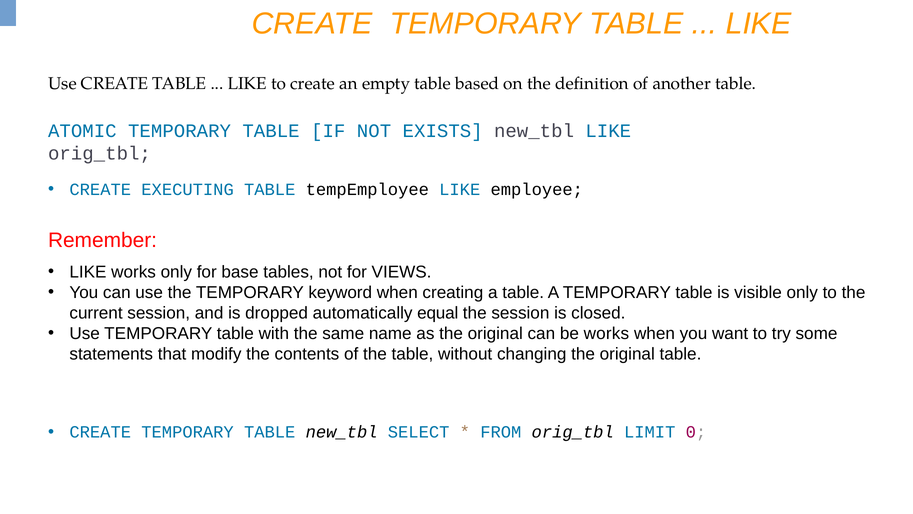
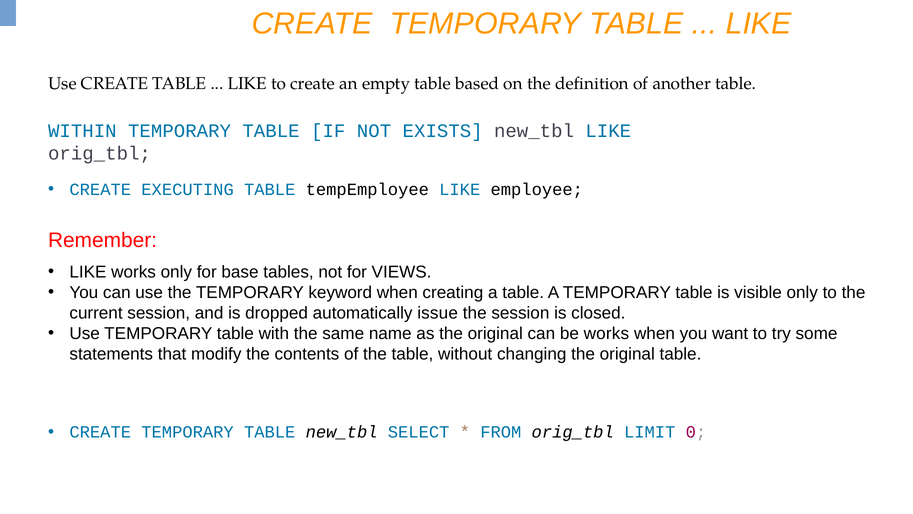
ATOMIC: ATOMIC -> WITHIN (82, 131)
equal: equal -> issue (438, 313)
